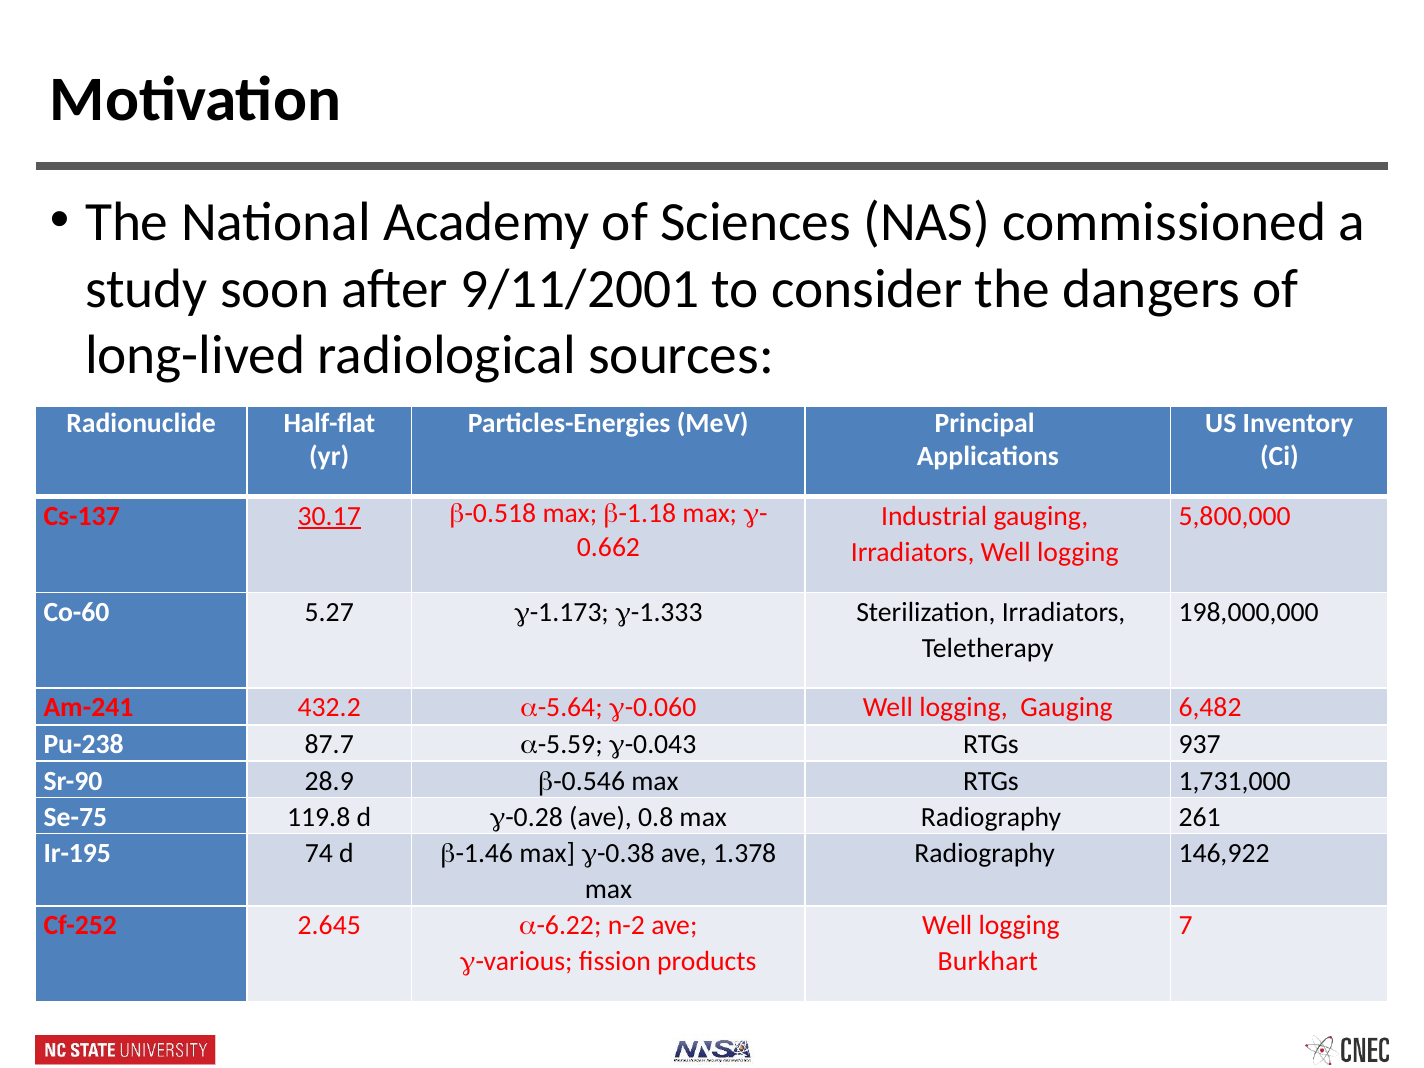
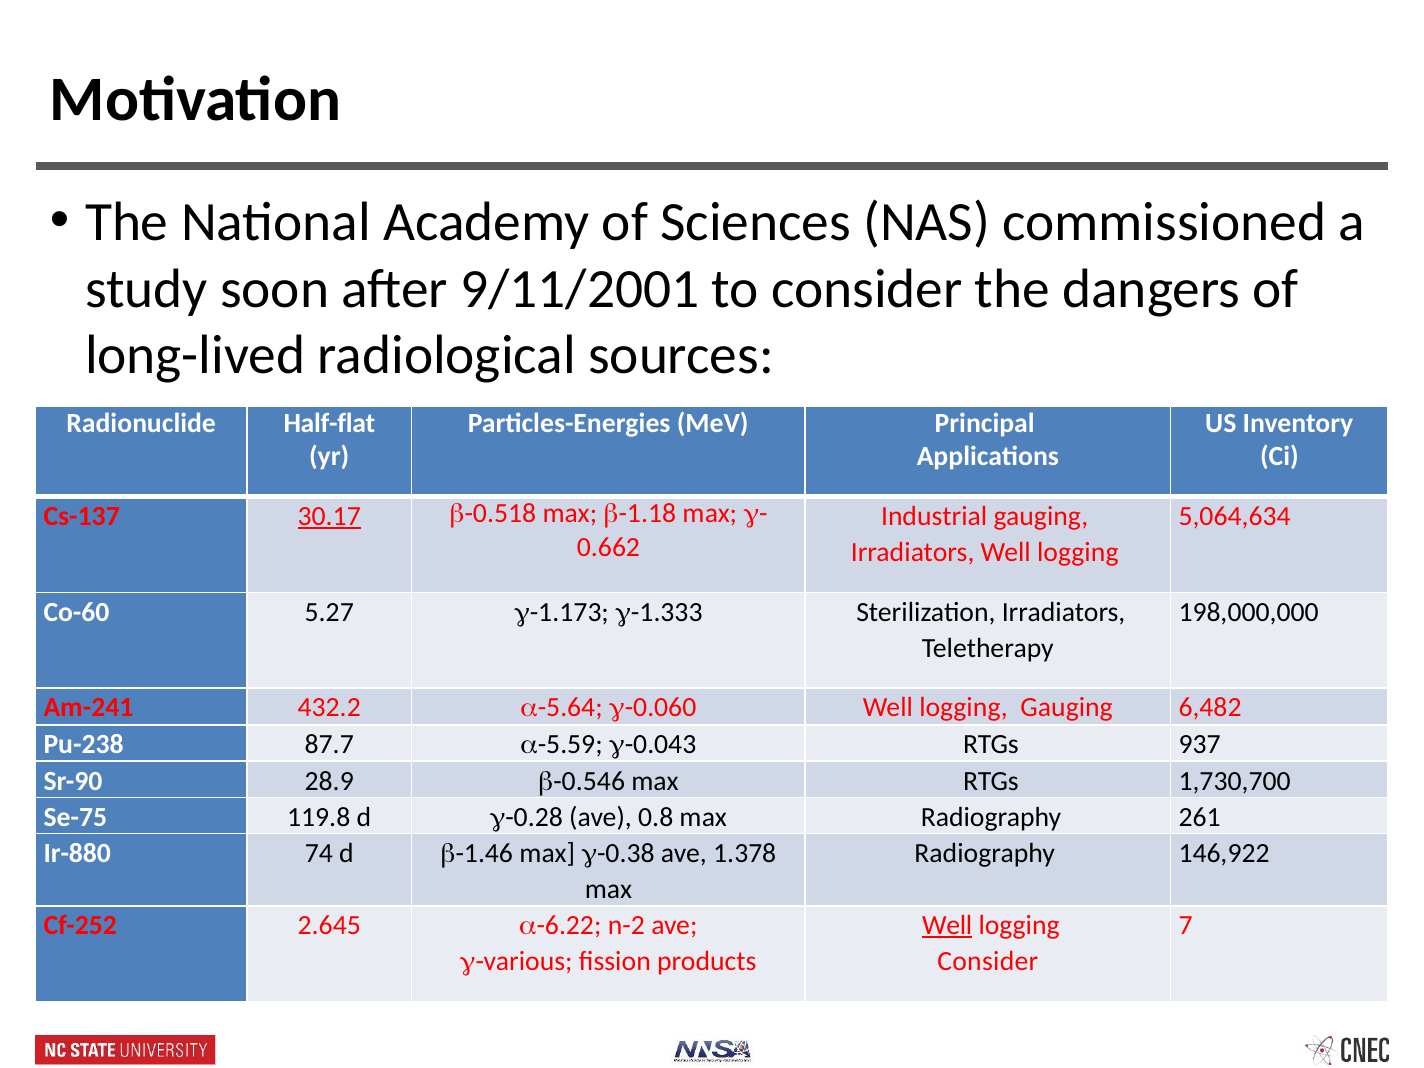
5,800,000: 5,800,000 -> 5,064,634 (1235, 516)
1,731,000: 1,731,000 -> 1,730,700 (1235, 781)
Ir-195: Ir-195 -> Ir-880 (77, 853)
Well underline: none -> present (947, 925)
Burkhart: Burkhart -> Consider (988, 961)
